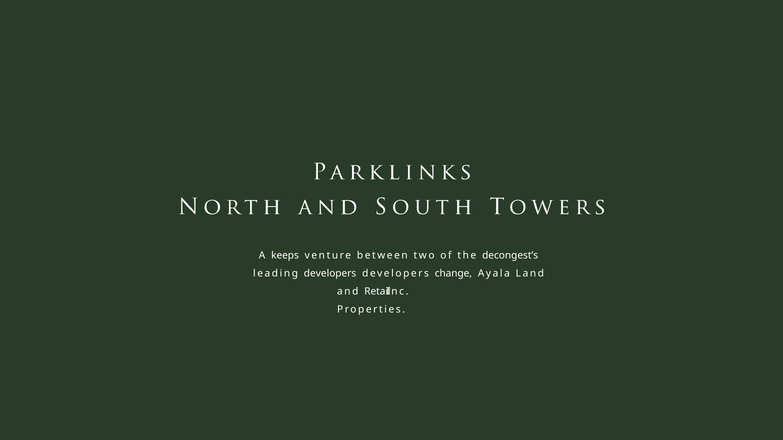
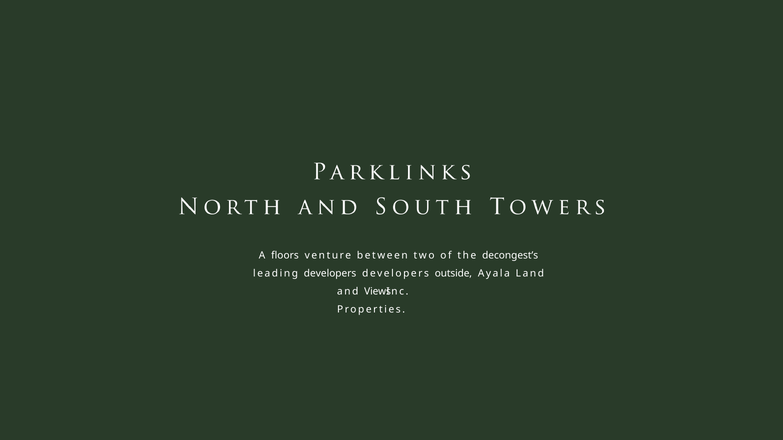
keeps: keeps -> floors (285, 256)
change: change -> outside (453, 274)
Retail: Retail -> Views (378, 292)
